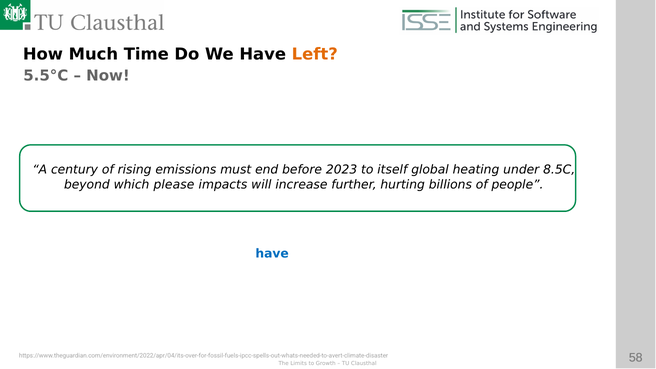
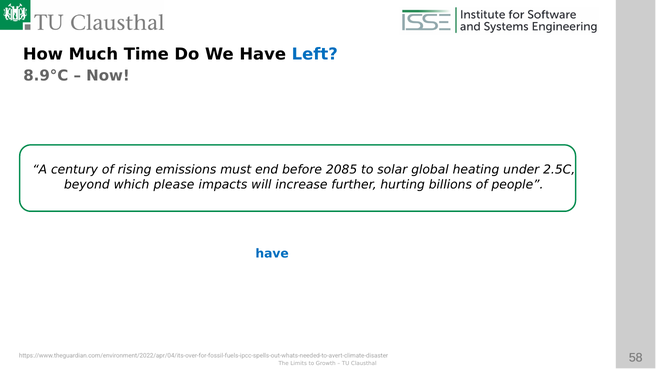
Left colour: orange -> blue (315, 55)
5.5°C: 5.5°C -> 8.9°C (46, 76)
2023: 2023 -> 2085 (342, 170)
itself: itself -> solar (392, 170)
8.5C: 8.5C -> 2.5C (559, 170)
